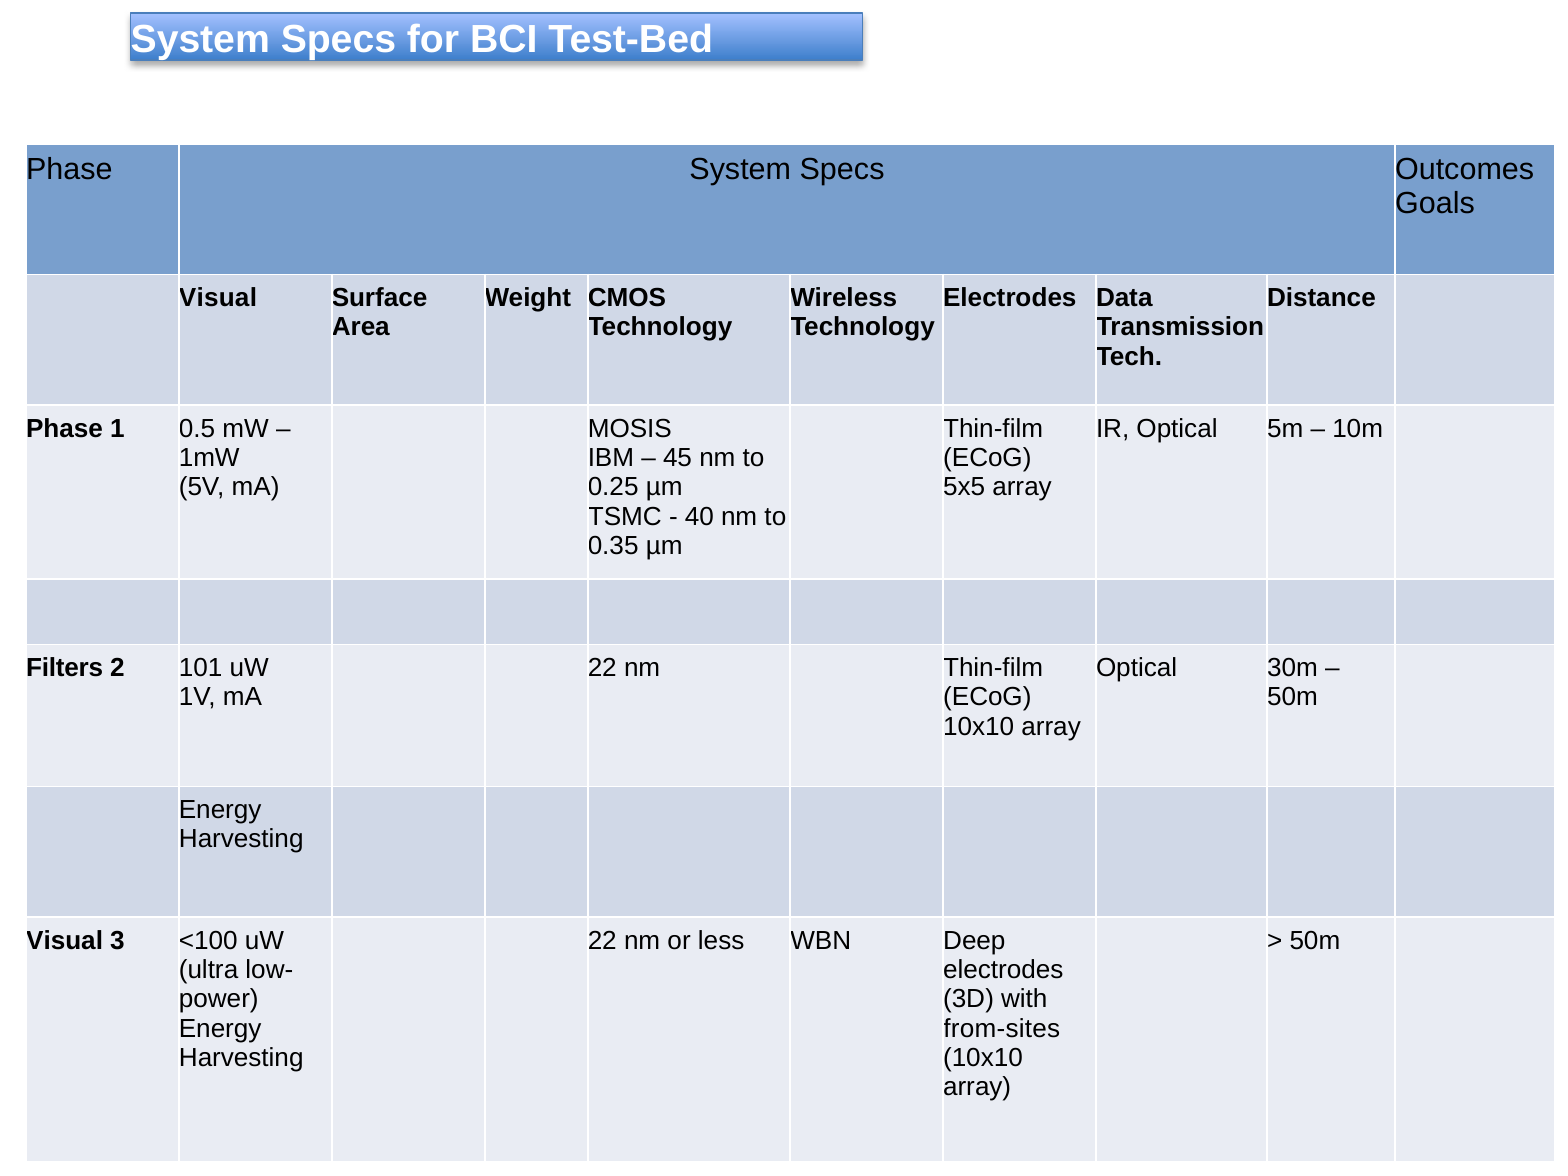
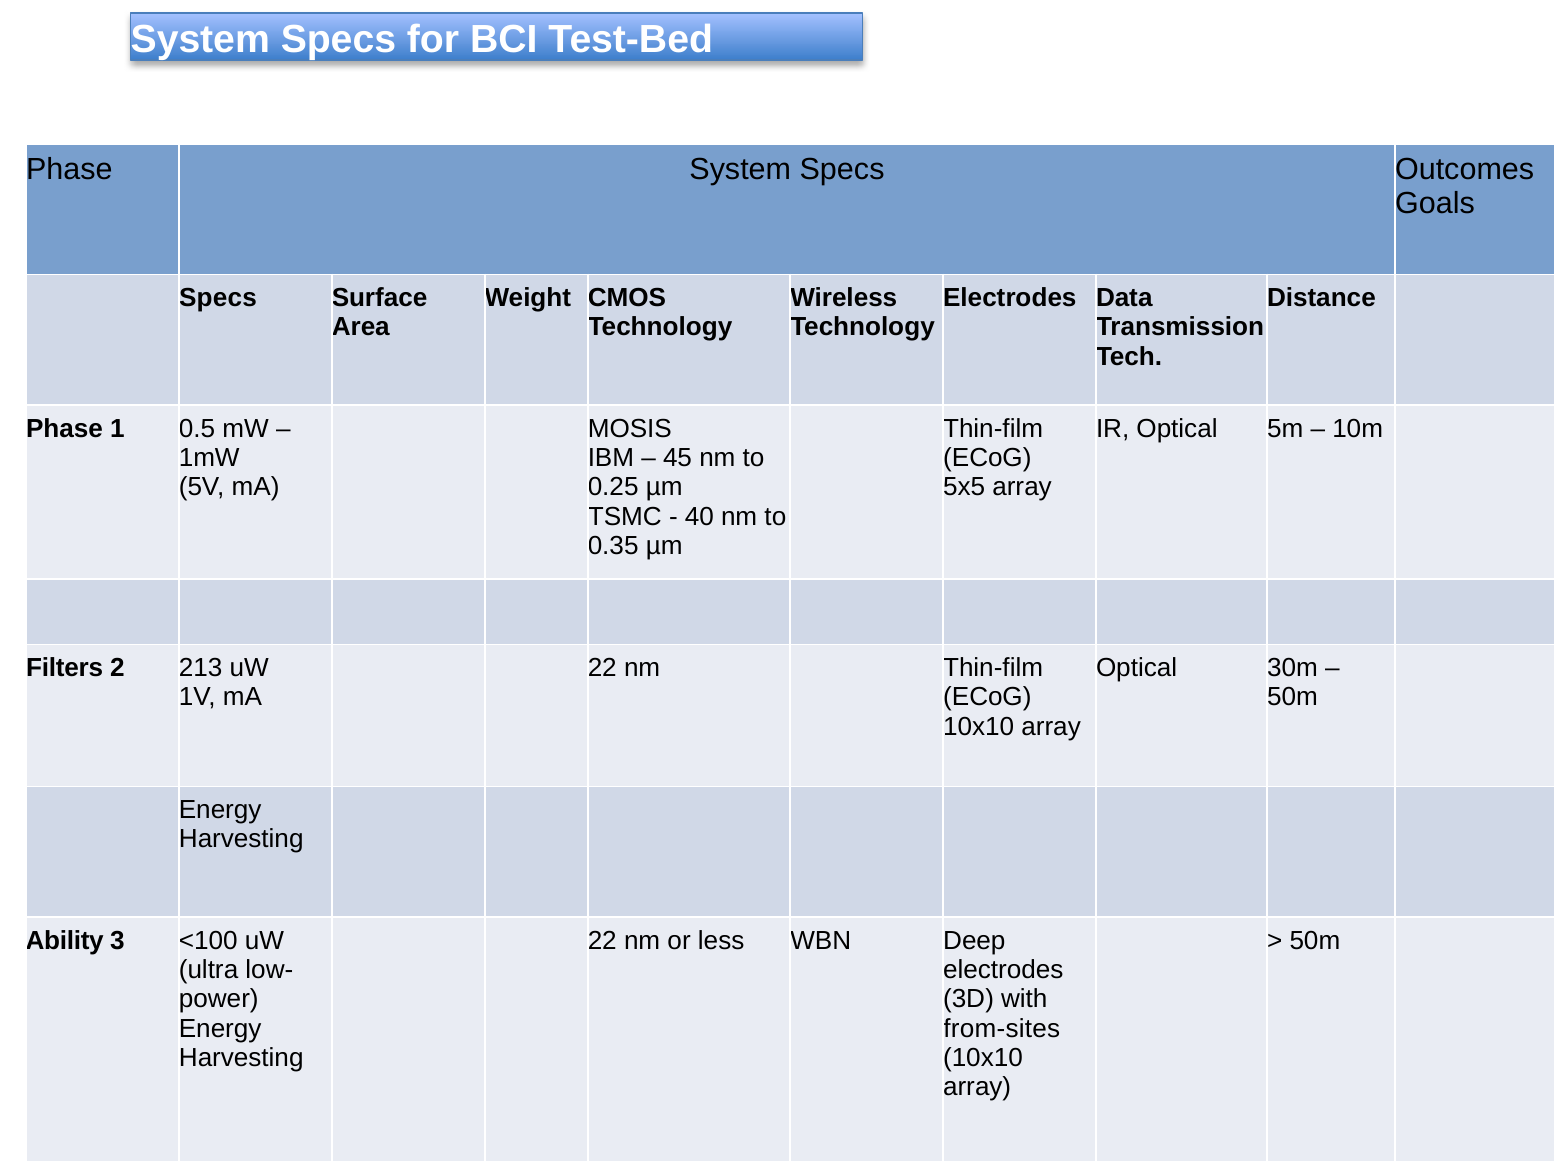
Visual: Visual -> Specs (218, 298)
101: 101 -> 213 (201, 668)
Visual: Visual -> Ability (65, 941)
